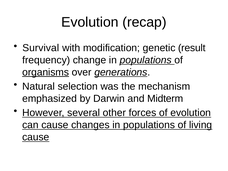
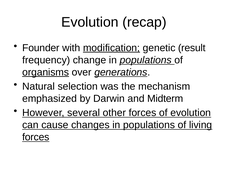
Survival: Survival -> Founder (41, 48)
modification underline: none -> present (111, 48)
cause: cause -> forces (36, 137)
